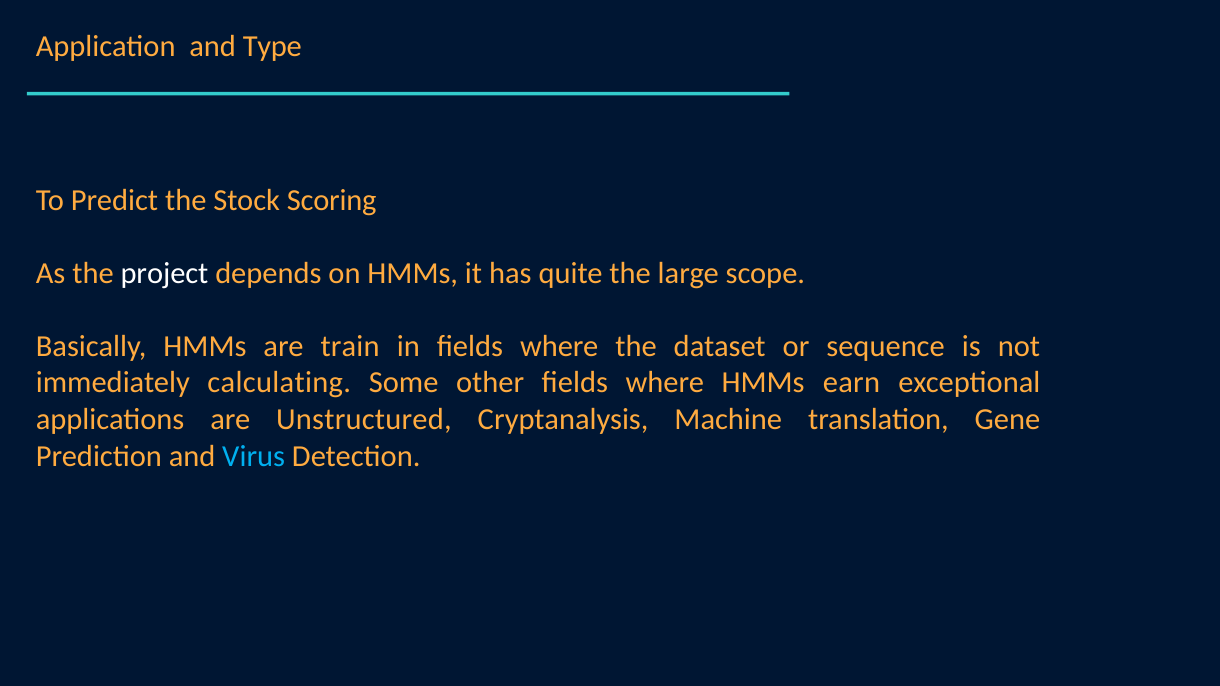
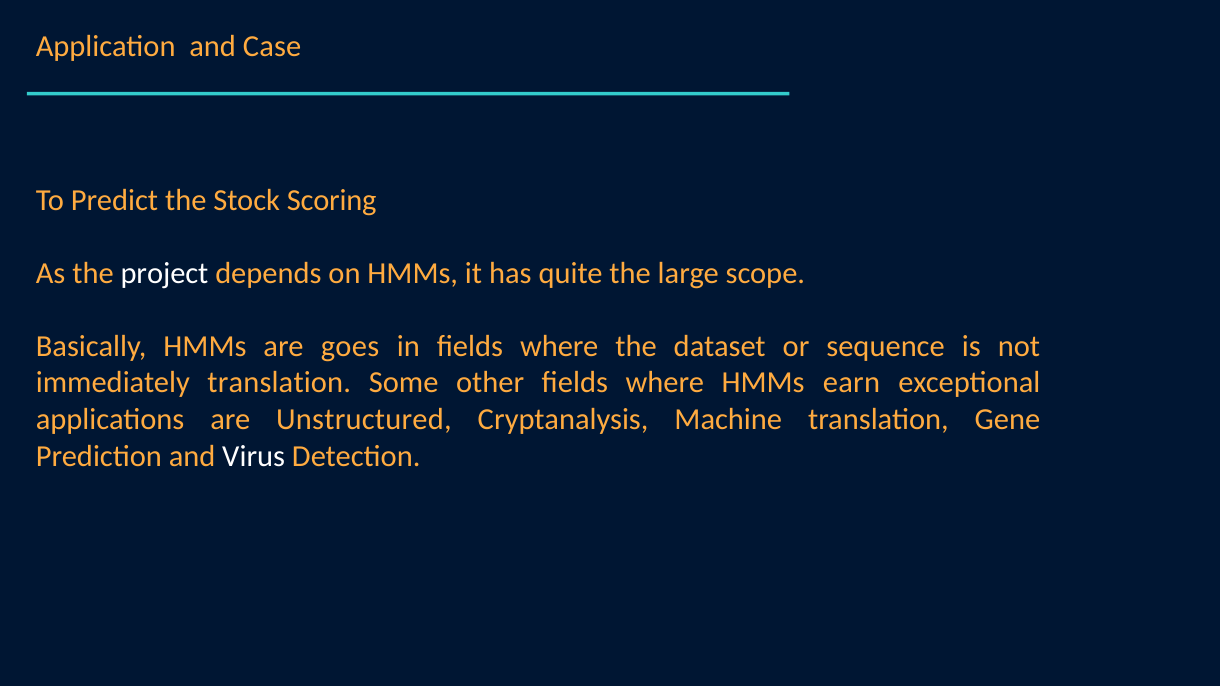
Type: Type -> Case (272, 46)
train: train -> goes (350, 346)
immediately calculating: calculating -> translation (279, 383)
Virus colour: light blue -> white (254, 456)
